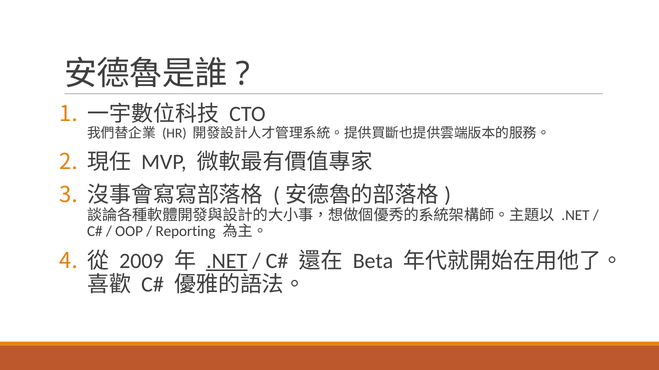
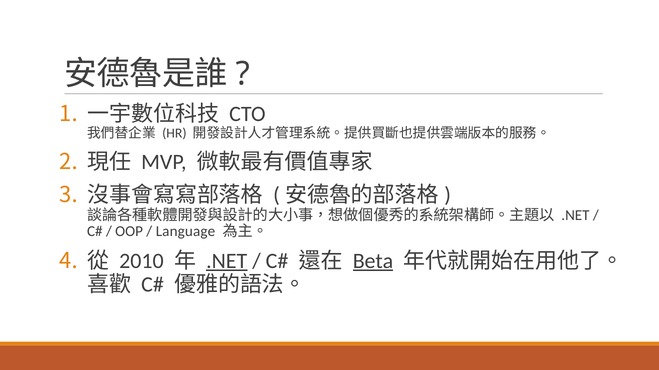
Reporting: Reporting -> Language (185, 232)
2009: 2009 -> 2010 (141, 261)
Beta underline: none -> present (373, 261)
